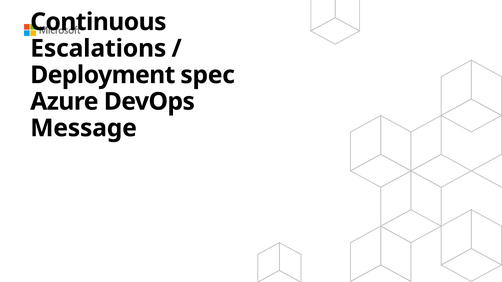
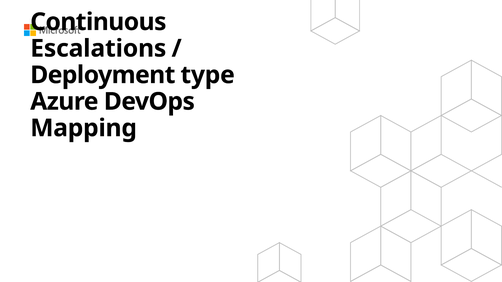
spec: spec -> type (208, 75)
Message: Message -> Mapping (84, 128)
